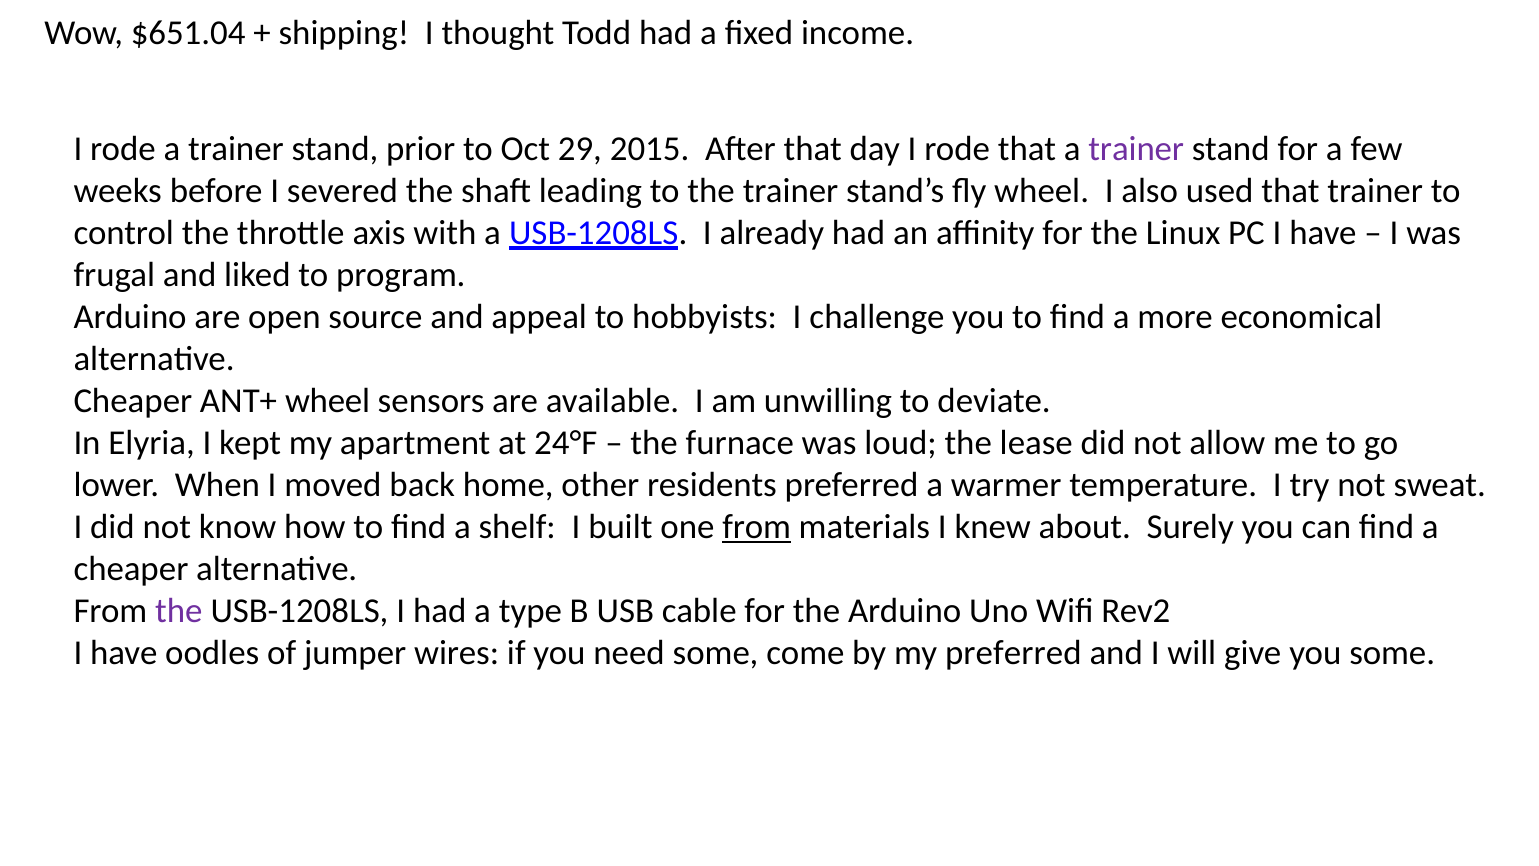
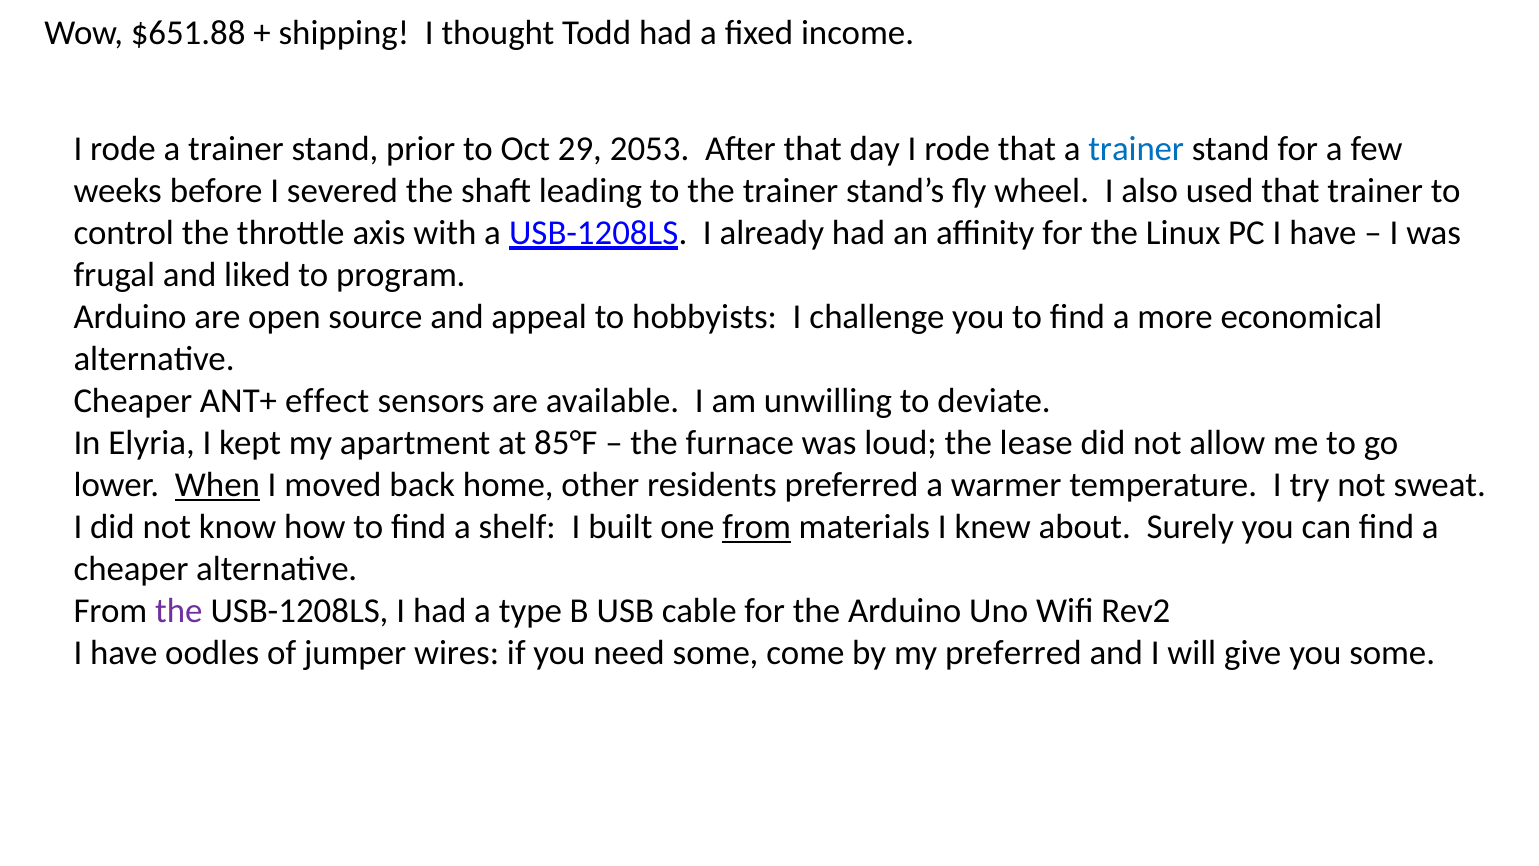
$651.04: $651.04 -> $651.88 (188, 33)
2015: 2015 -> 2053 (650, 149)
trainer colour: purple -> blue (1136, 149)
ANT+ wheel: wheel -> effect (327, 401)
24°F: 24°F -> 85°F (566, 443)
When underline: none -> present (217, 485)
